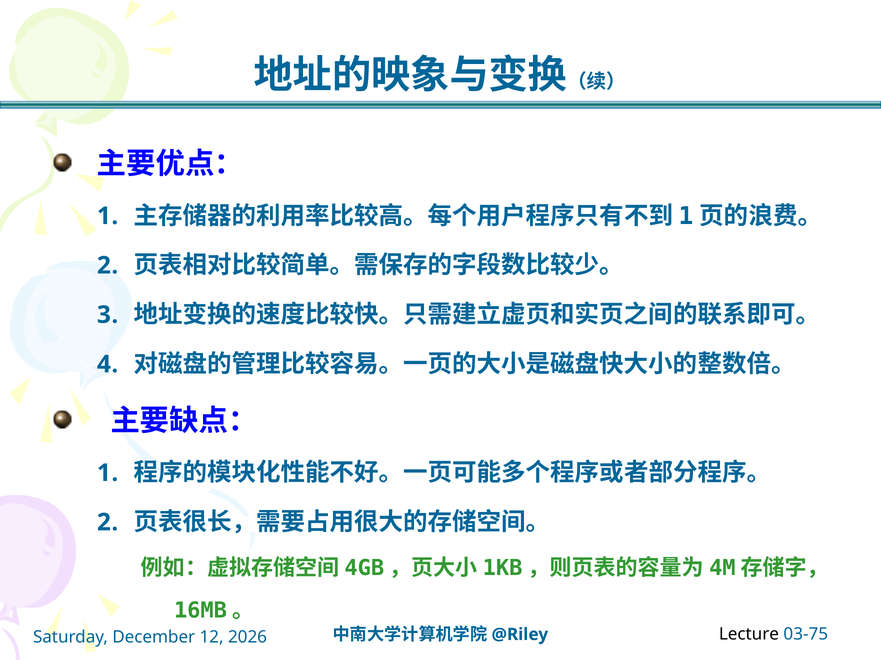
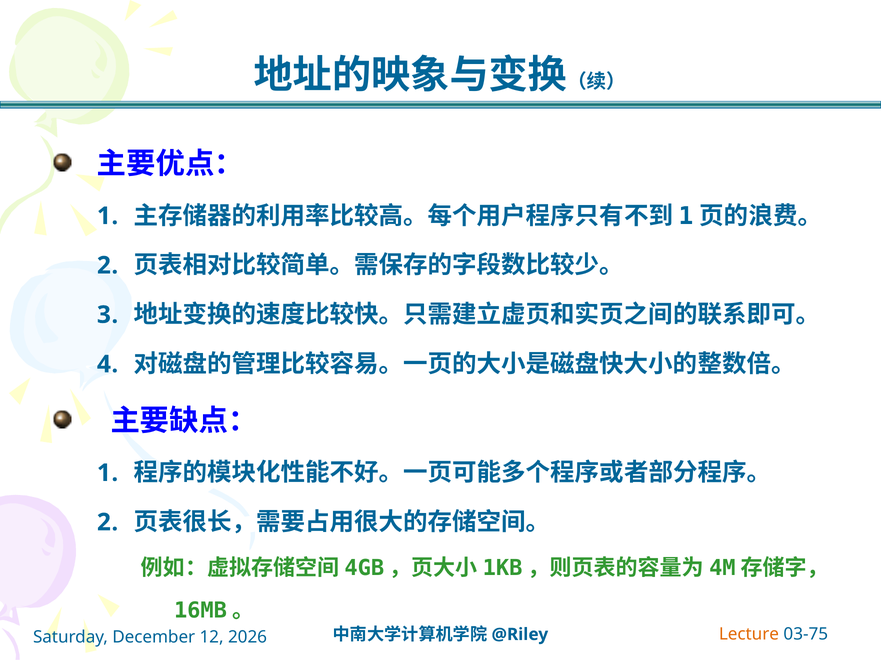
Lecture colour: black -> orange (749, 635)
